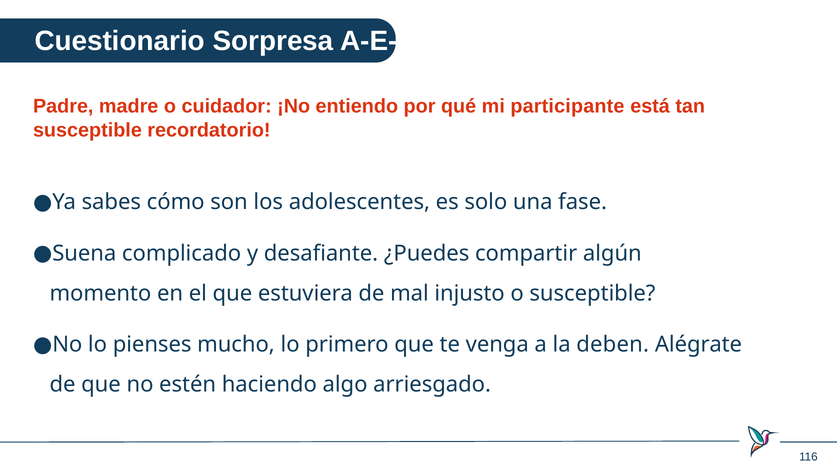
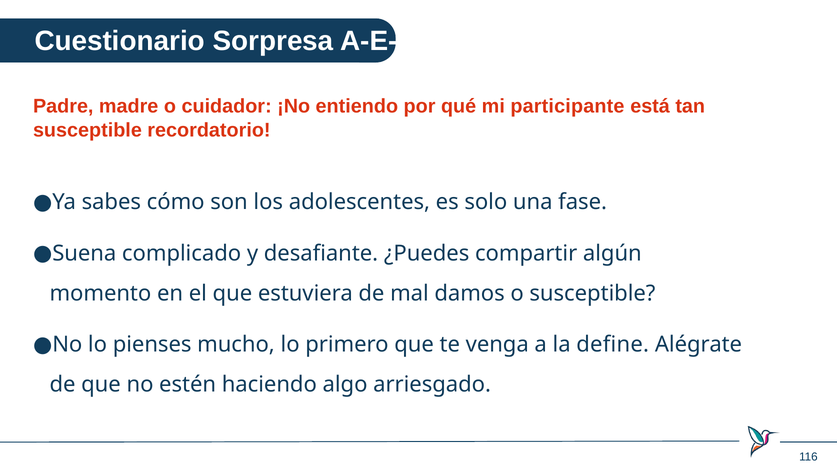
injusto: injusto -> damos (470, 293)
deben: deben -> define (613, 345)
